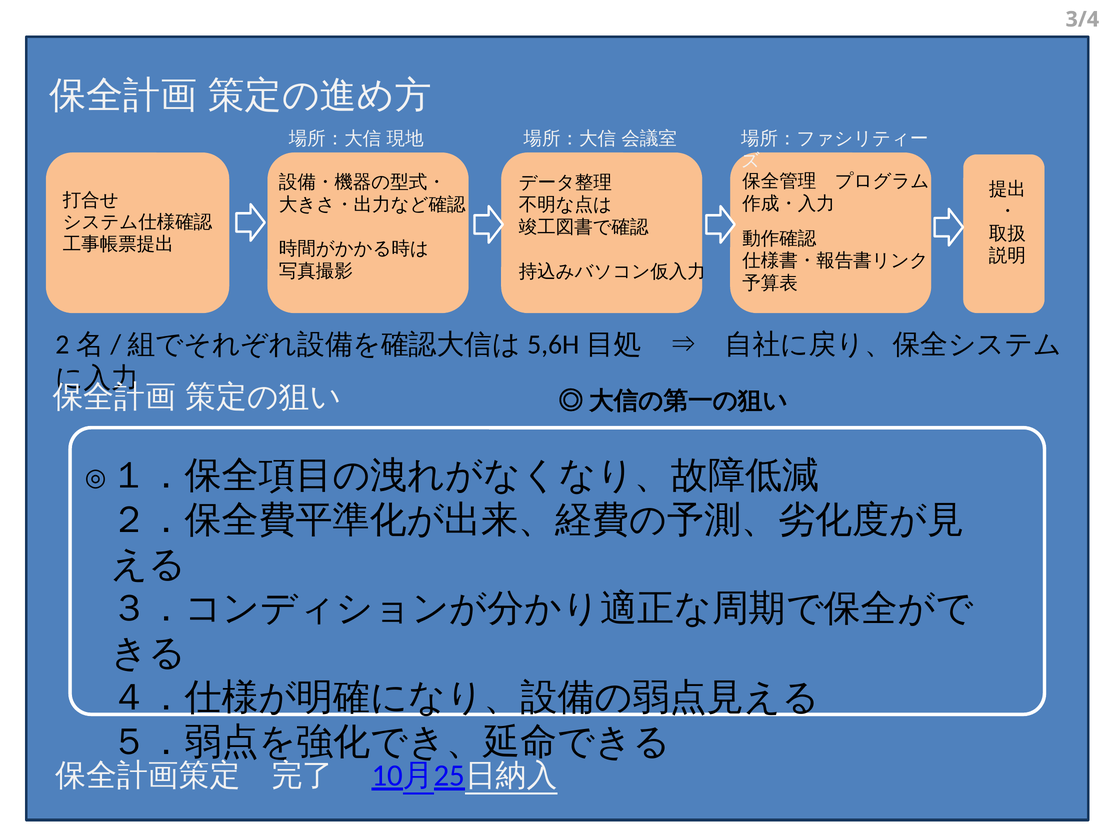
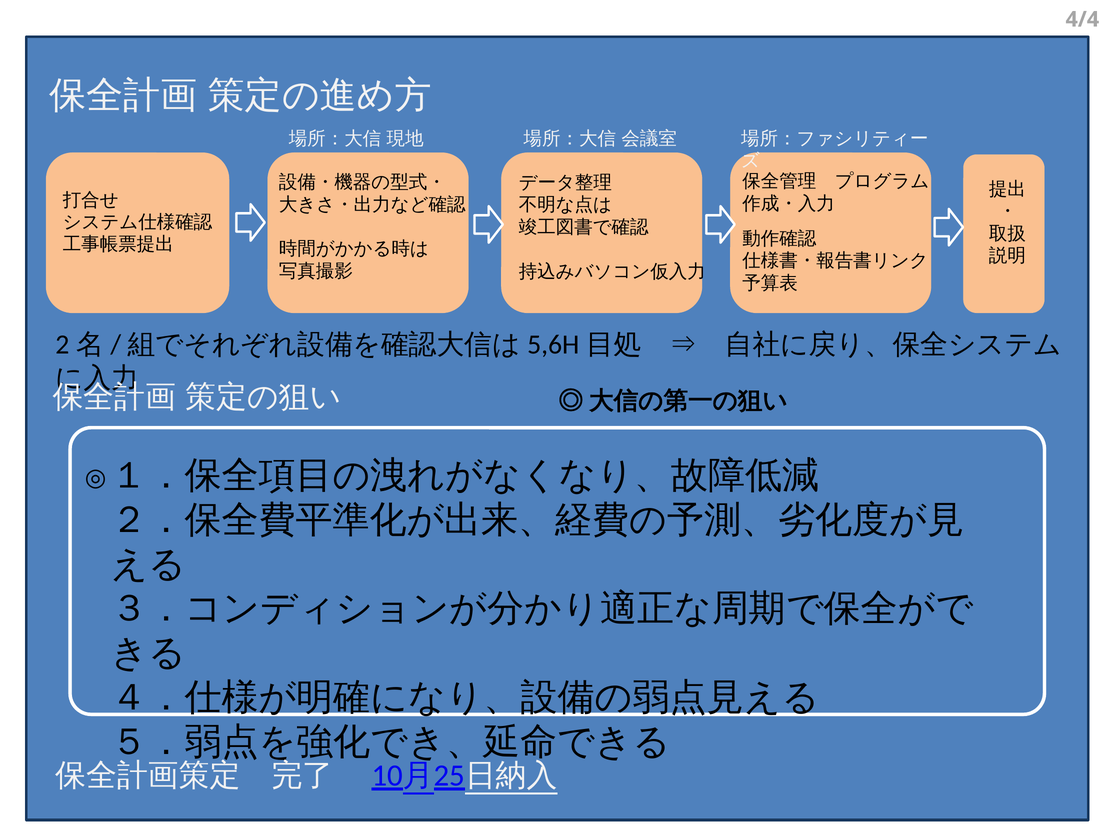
3/4: 3/4 -> 4/4 (1082, 19)
